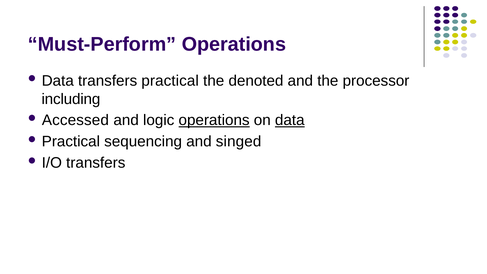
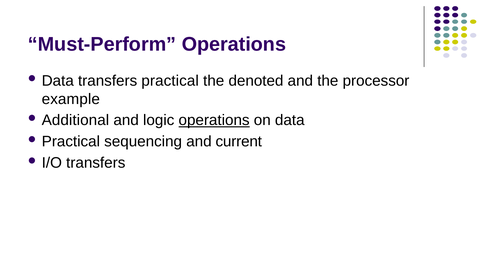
including: including -> example (71, 99)
Accessed: Accessed -> Additional (75, 120)
data underline: present -> none (290, 120)
singed: singed -> current (239, 142)
